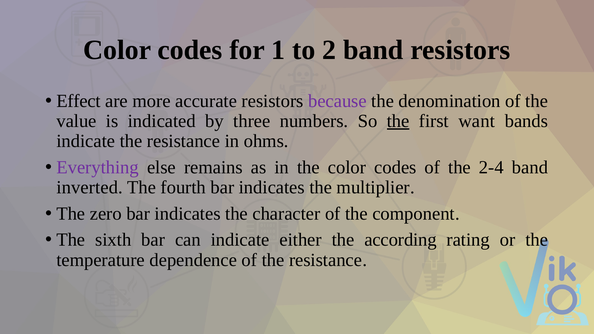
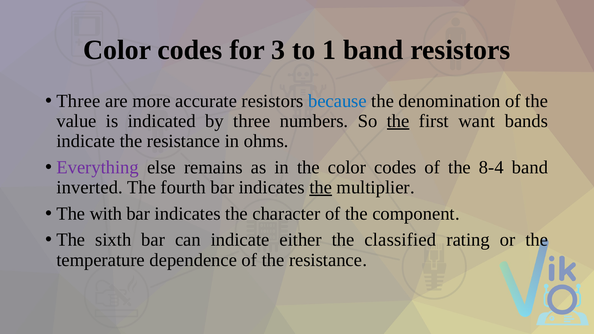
1: 1 -> 3 (278, 50)
2: 2 -> 1 (329, 50)
Effect: Effect -> Three (78, 101)
because colour: purple -> blue (337, 101)
2-4: 2-4 -> 8-4 (491, 167)
the underline: none -> present (321, 187)
zero: zero -> with (106, 214)
according: according -> classified (400, 240)
